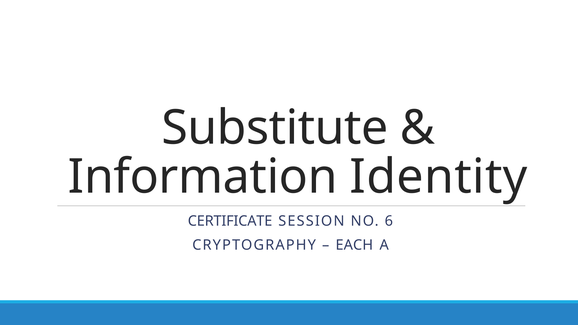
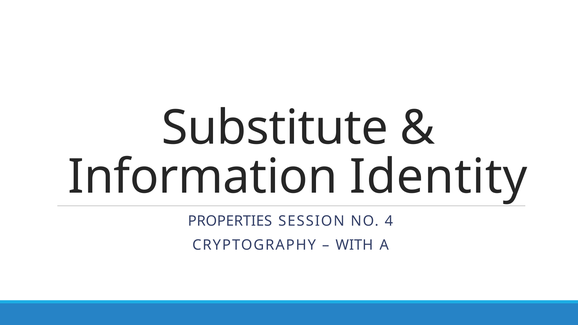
CERTIFICATE: CERTIFICATE -> PROPERTIES (230, 221)
6: 6 -> 4 (389, 221)
EACH: EACH -> WITH (354, 245)
